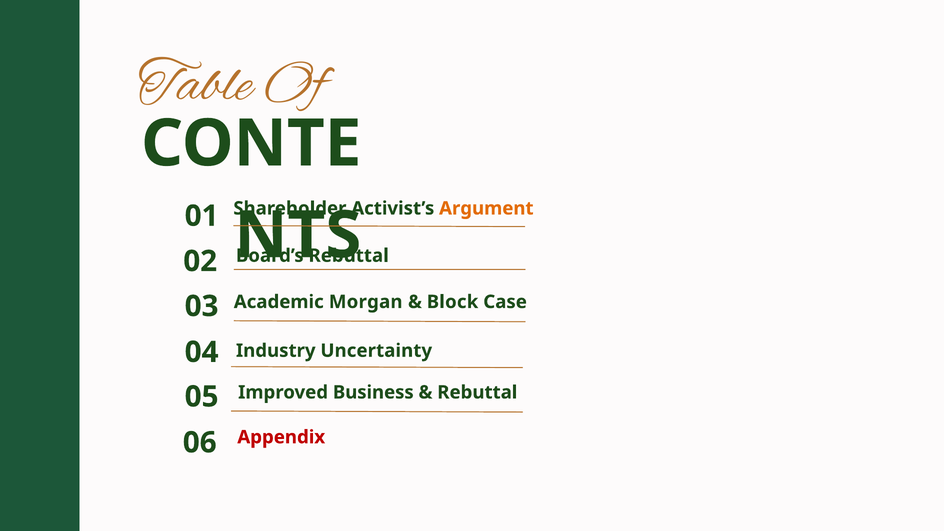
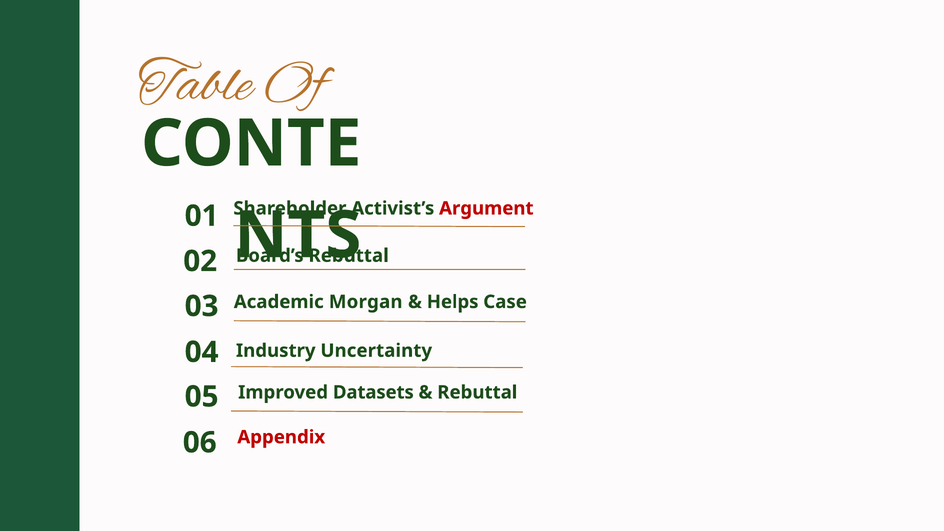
Argument colour: orange -> red (486, 208)
Block: Block -> Helps (453, 302)
Business: Business -> Datasets (373, 392)
